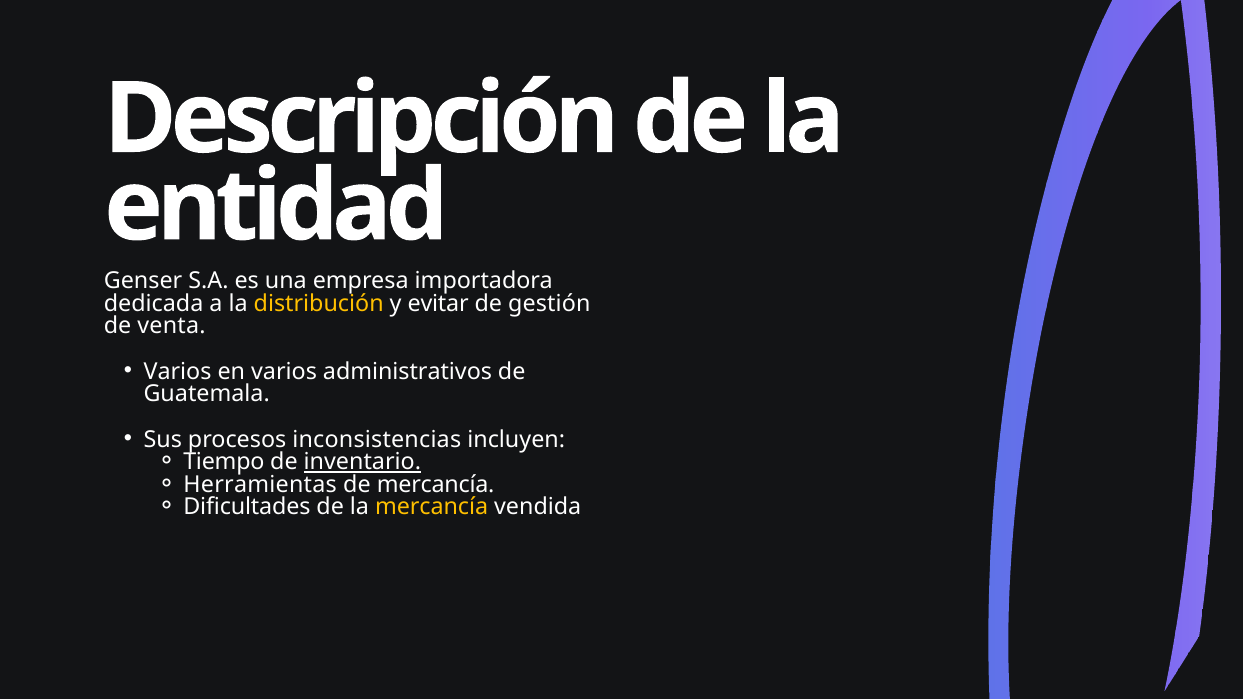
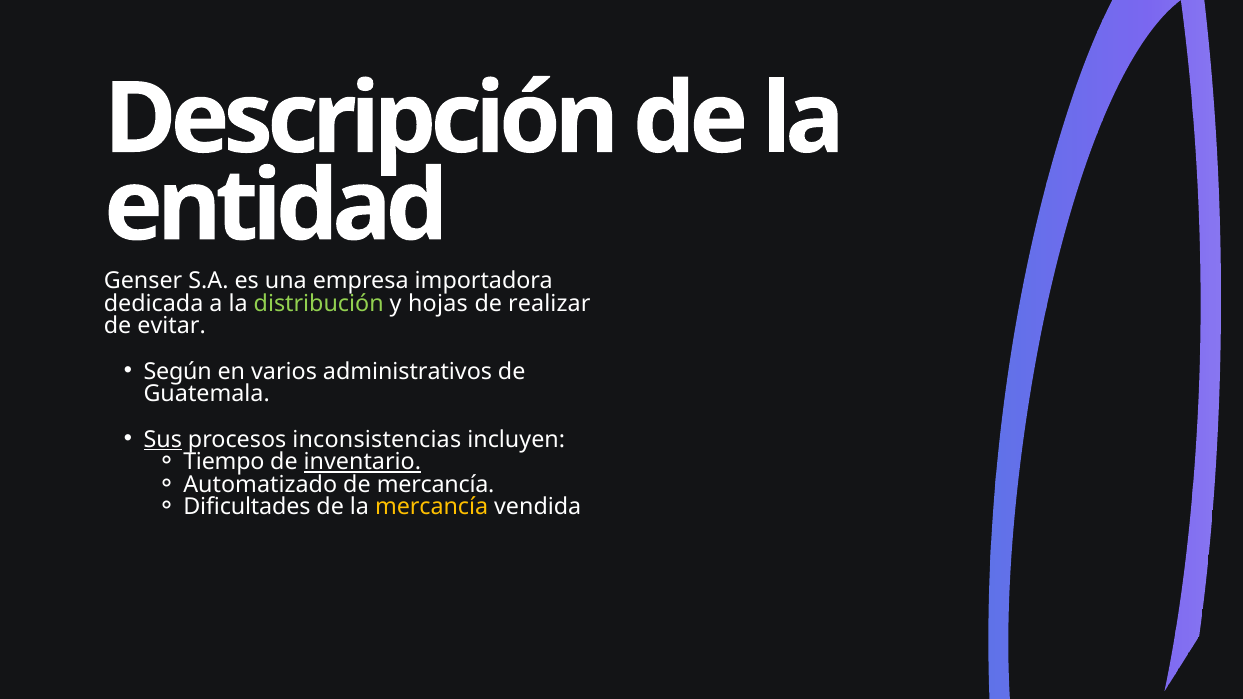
distribución colour: yellow -> light green (319, 304)
evitar: evitar -> hojas (438, 304)
gestión: gestión -> realizar (549, 304)
venta: venta -> evitar (172, 326)
Varios: Varios -> Según (178, 372)
Sus underline: none -> present (163, 440)
Herramientas: Herramientas -> Automatizado (260, 485)
